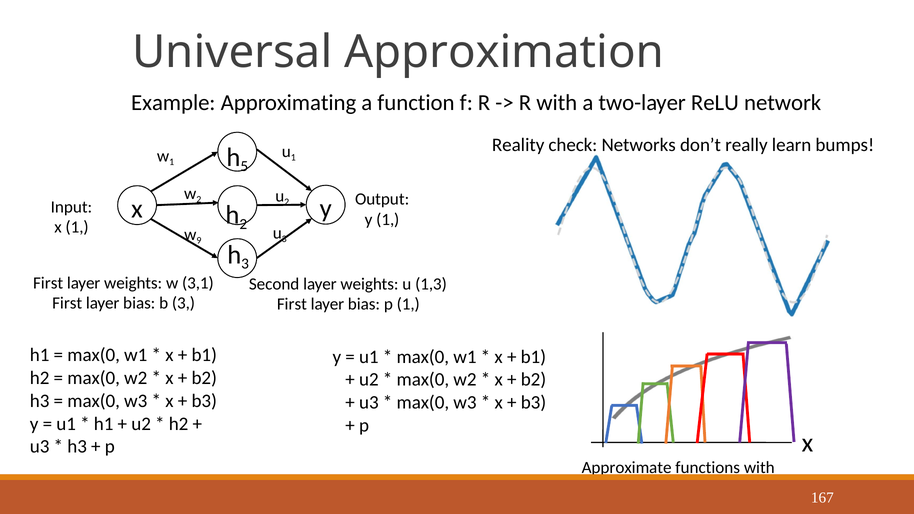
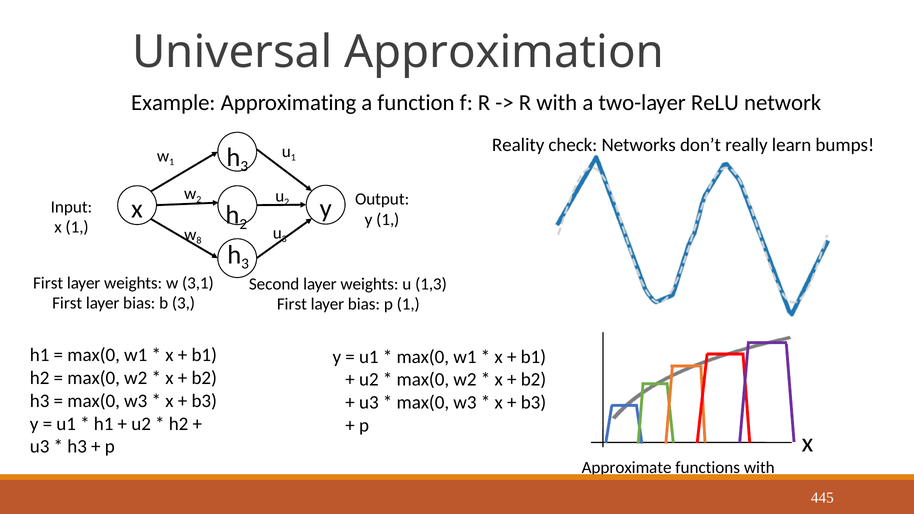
5: 5 -> 3 (244, 166)
9: 9 -> 8 (199, 241)
167: 167 -> 445 (822, 498)
